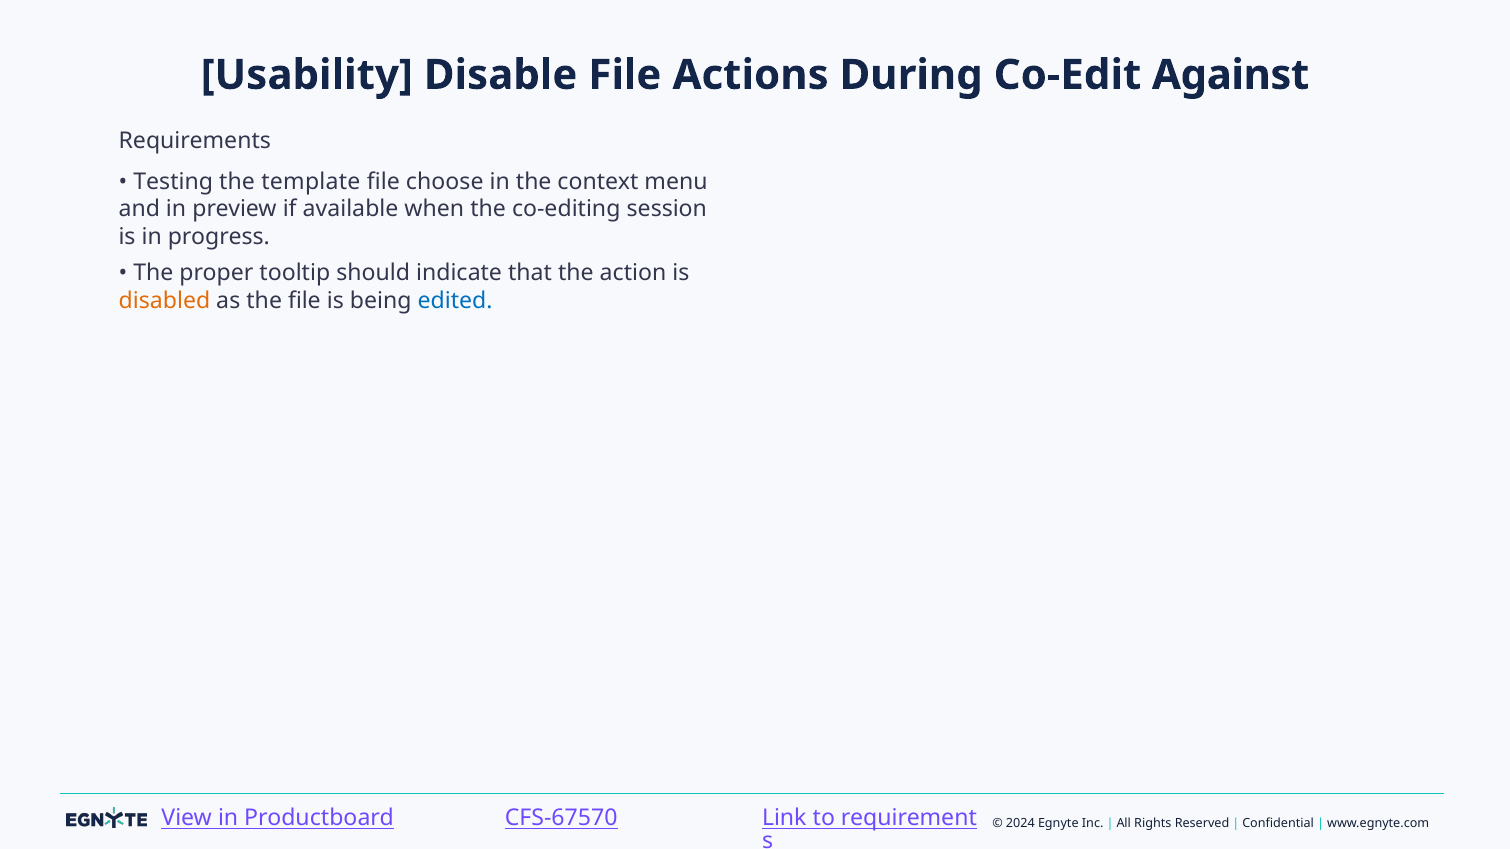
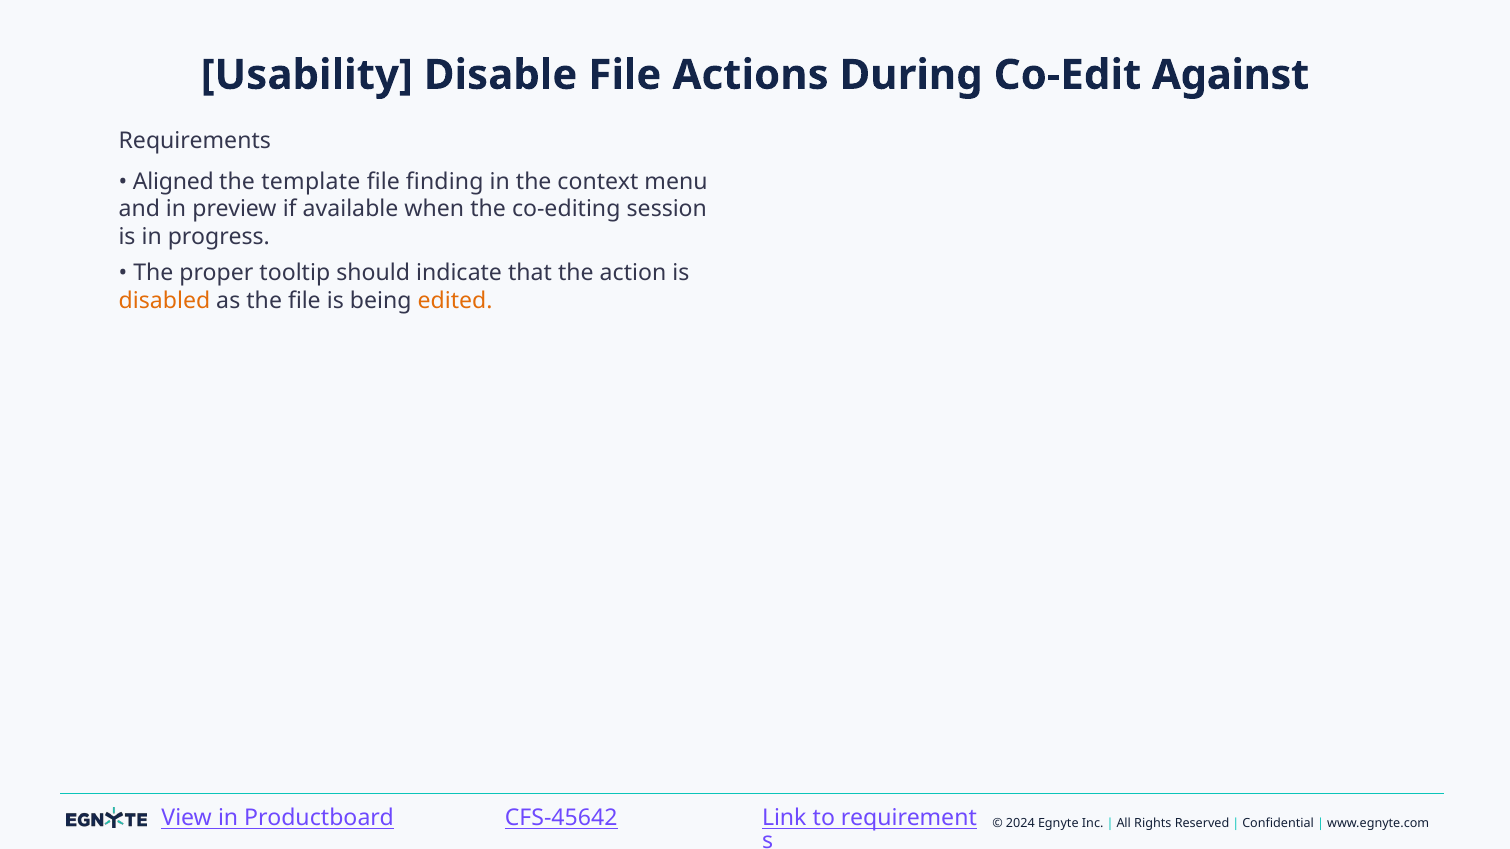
Testing: Testing -> Aligned (173, 182)
choose: choose -> finding (445, 182)
edited colour: blue -> orange (455, 301)
CFS-67570: CFS-67570 -> CFS-45642 (561, 818)
